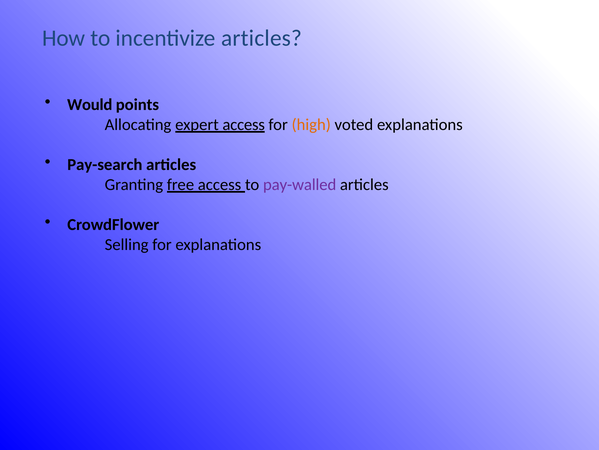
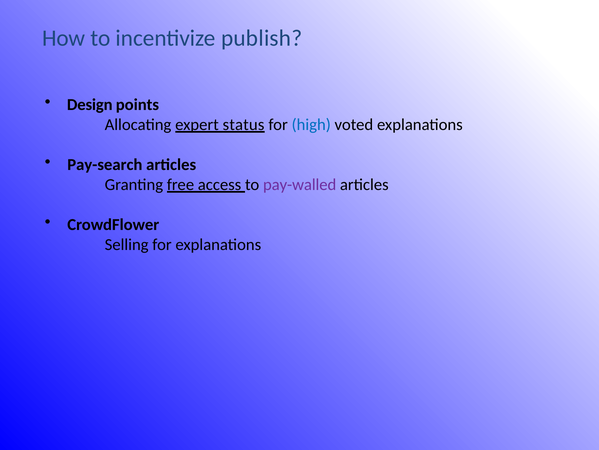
incentivize articles: articles -> publish (262, 38)
Would: Would -> Design (90, 105)
expert access: access -> status (244, 125)
high colour: orange -> blue (311, 125)
